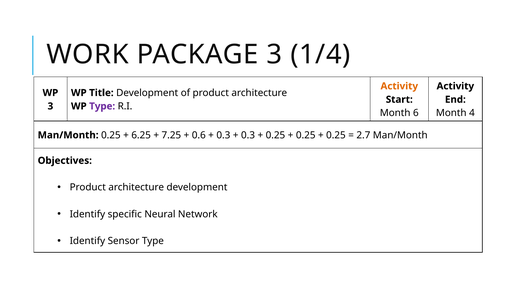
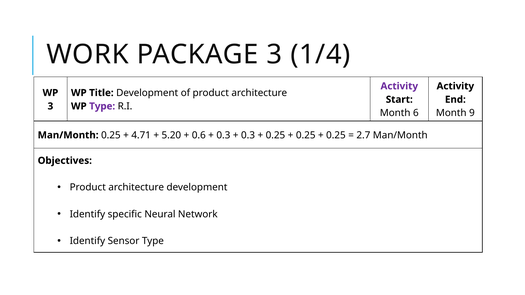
Activity colour: orange -> purple (399, 86)
4: 4 -> 9 (472, 113)
6.25: 6.25 -> 4.71 (141, 135)
7.25: 7.25 -> 5.20 (171, 135)
